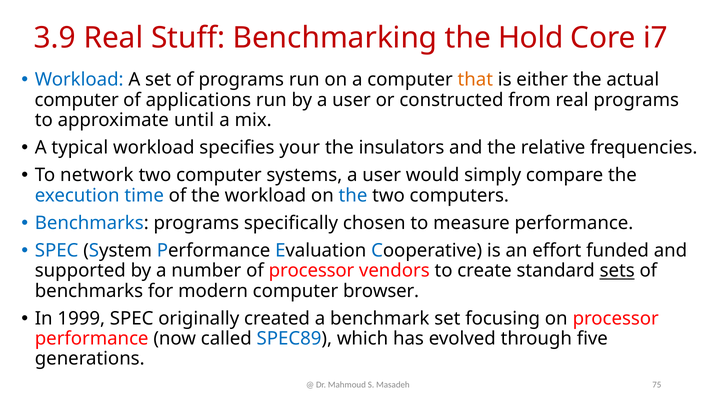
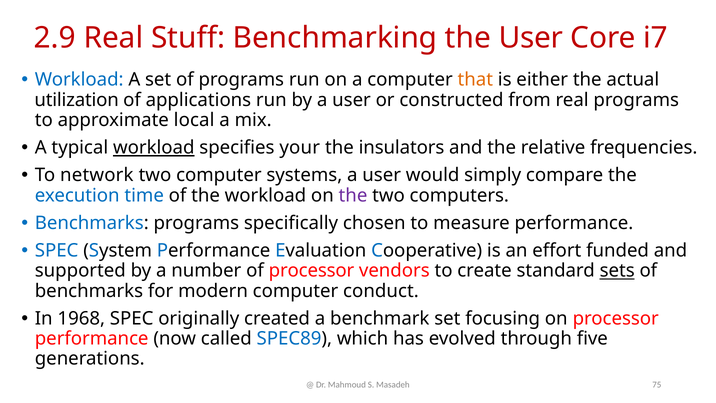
3.9: 3.9 -> 2.9 (55, 38)
the Hold: Hold -> User (531, 38)
computer: computer -> utilization (77, 100)
until: until -> local (194, 120)
workload underline: none -> present (154, 148)
the colour: blue -> purple (353, 195)
browser: browser -> conduct (381, 291)
1999: 1999 -> 1968 (81, 318)
